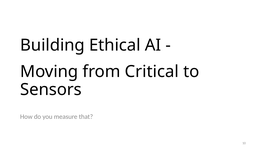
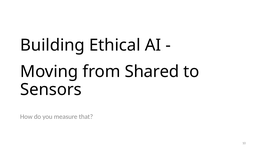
Critical: Critical -> Shared (152, 72)
